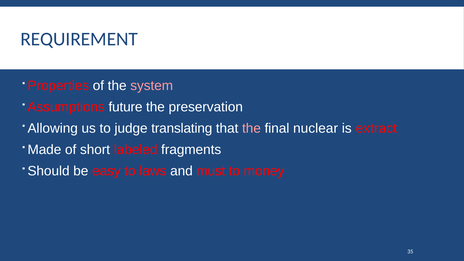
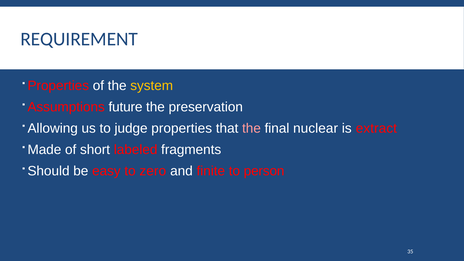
system colour: pink -> yellow (152, 86)
translating: translating -> properties (182, 128)
laws: laws -> zero (153, 171)
must: must -> finite (211, 171)
money: money -> person (264, 171)
